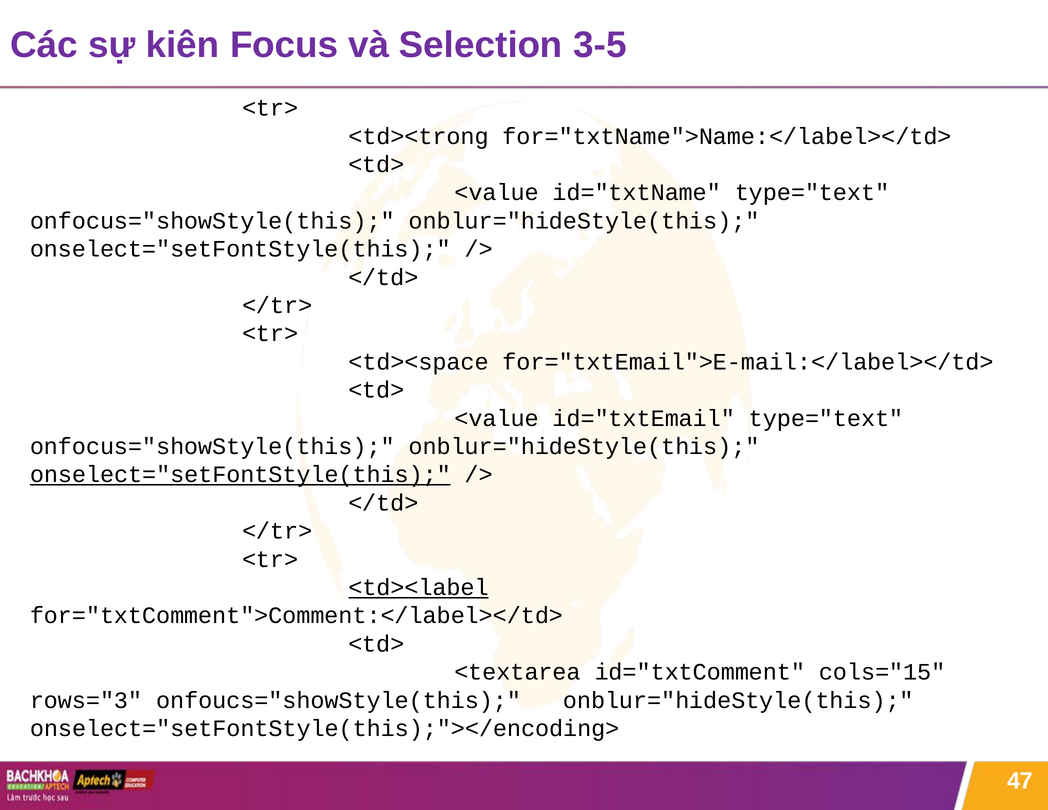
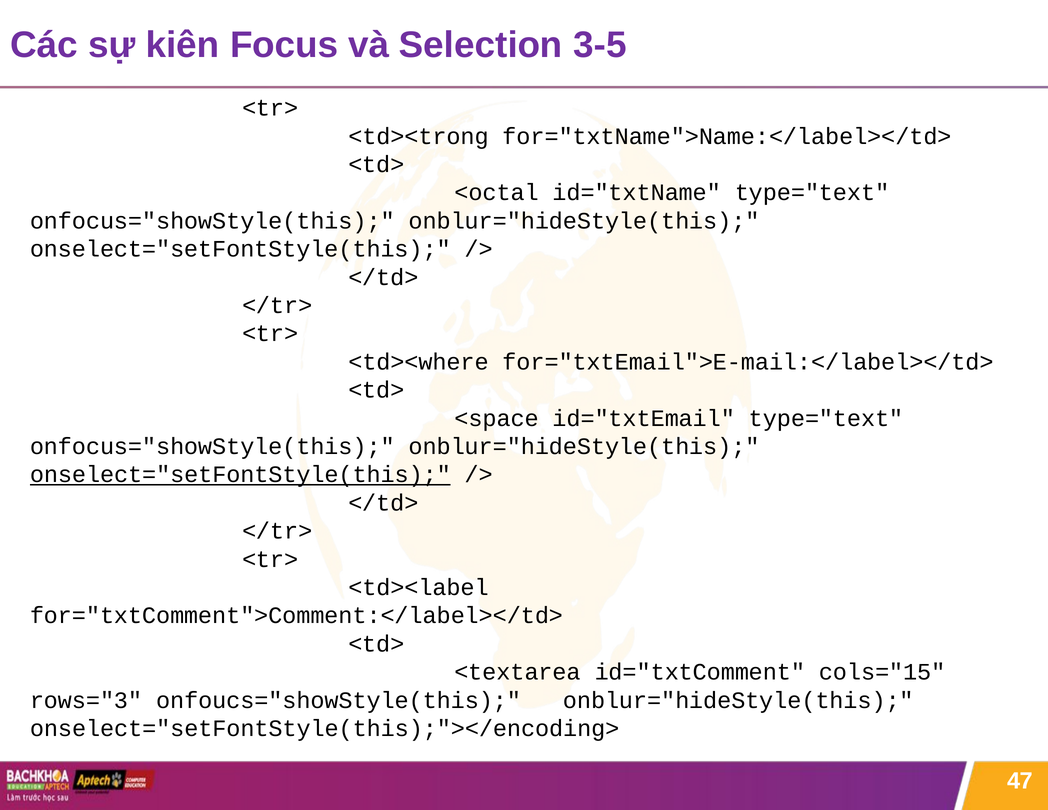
<value: <value -> <octal (497, 193)
<td><space: <td><space -> <td><where (418, 362)
<value: <value -> <space (497, 418)
<td><label underline: present -> none (418, 587)
